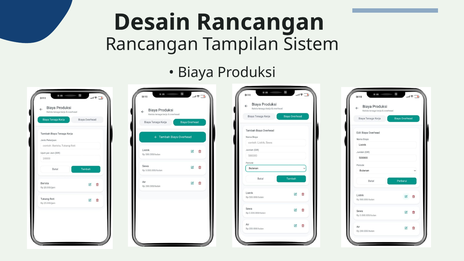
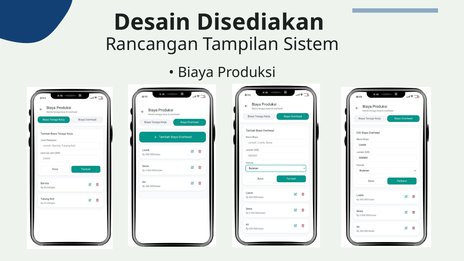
Desain Rancangan: Rancangan -> Disediakan (260, 22)
